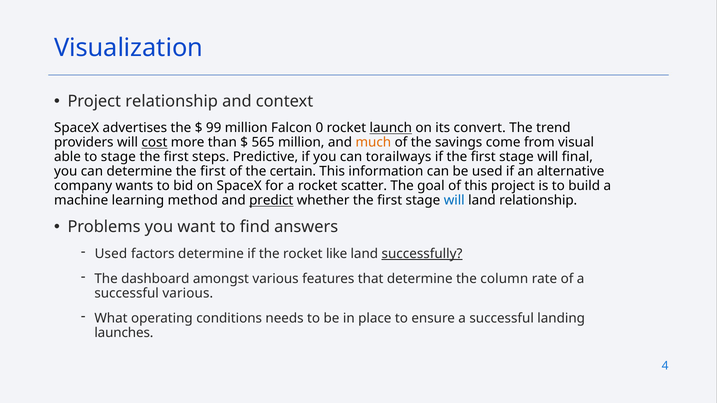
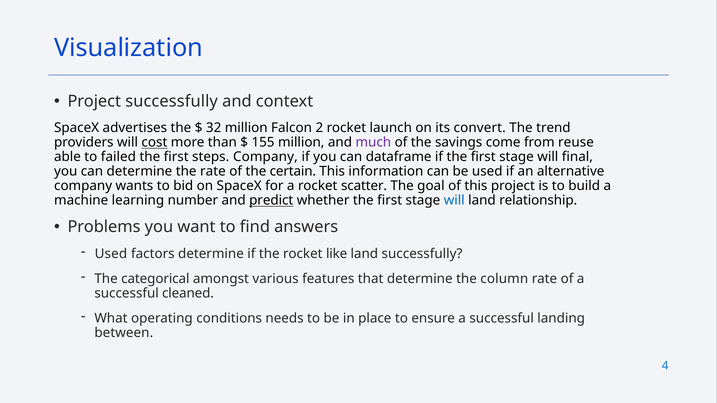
Project relationship: relationship -> successfully (172, 101)
99: 99 -> 32 (214, 128)
0: 0 -> 2 (319, 128)
launch underline: present -> none (391, 128)
565: 565 -> 155 (263, 143)
much colour: orange -> purple (373, 143)
visual: visual -> reuse (576, 143)
to stage: stage -> failed (118, 157)
steps Predictive: Predictive -> Company (265, 157)
torailways: torailways -> dataframe (399, 157)
determine the first: first -> rate (213, 172)
method: method -> number (193, 201)
successfully underline: present -> none (422, 254)
dashboard: dashboard -> categorical (155, 279)
successful various: various -> cleaned (188, 293)
launches: launches -> between (124, 333)
